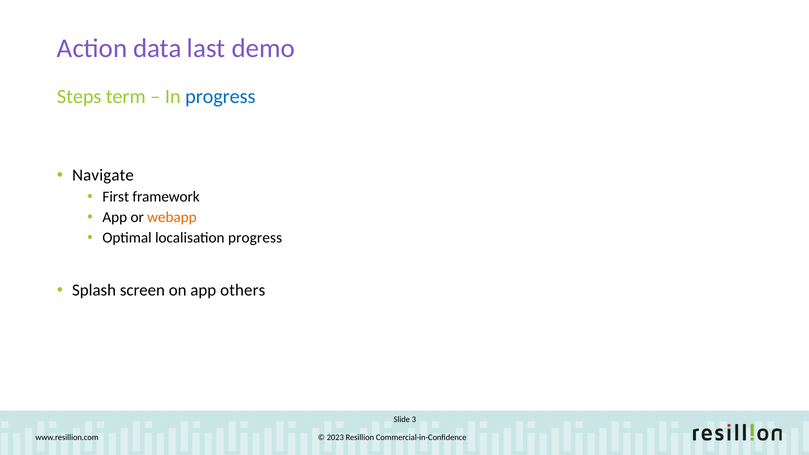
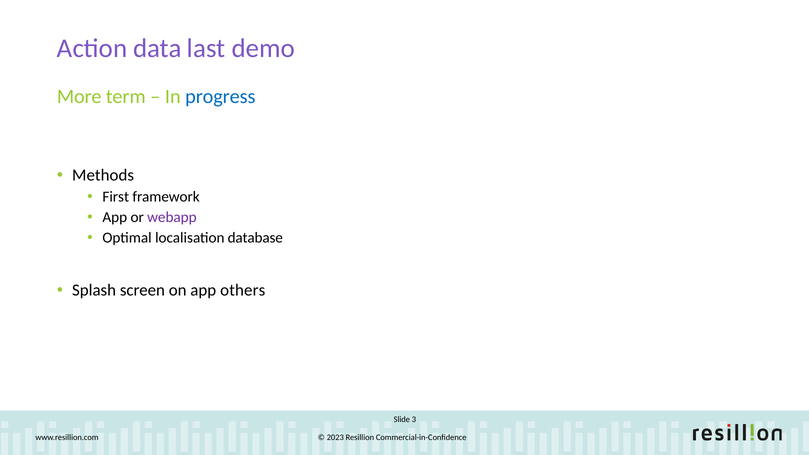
Steps: Steps -> More (79, 96)
Navigate: Navigate -> Methods (103, 175)
webapp colour: orange -> purple (172, 217)
localisation progress: progress -> database (255, 238)
